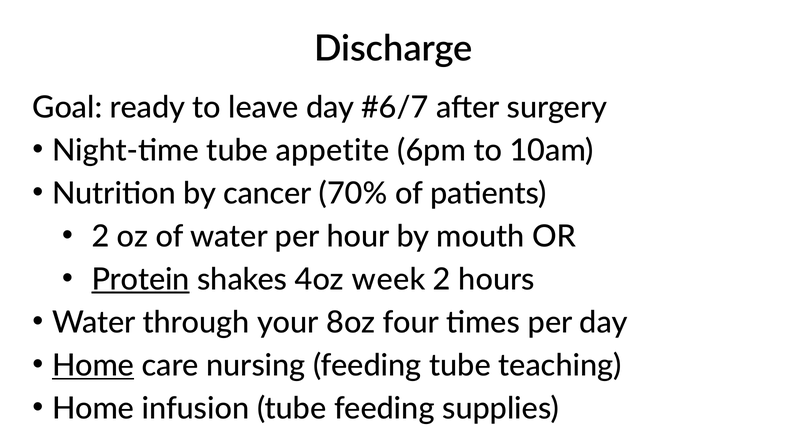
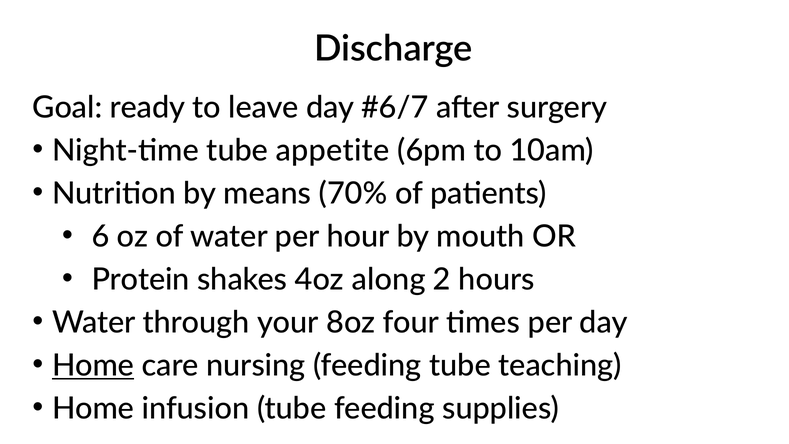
cancer: cancer -> means (267, 193)
2: 2 -> 6 (101, 236)
Protein underline: present -> none (141, 279)
week: week -> along (389, 279)
